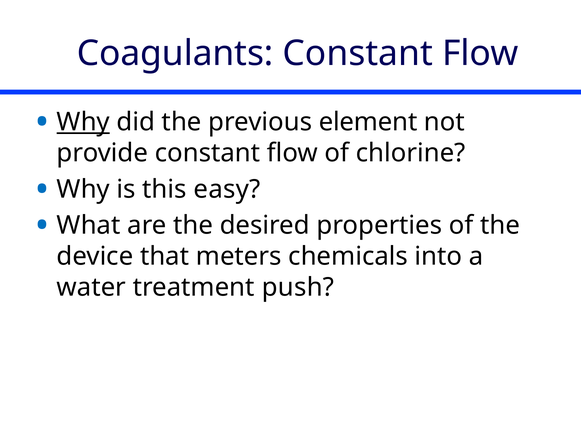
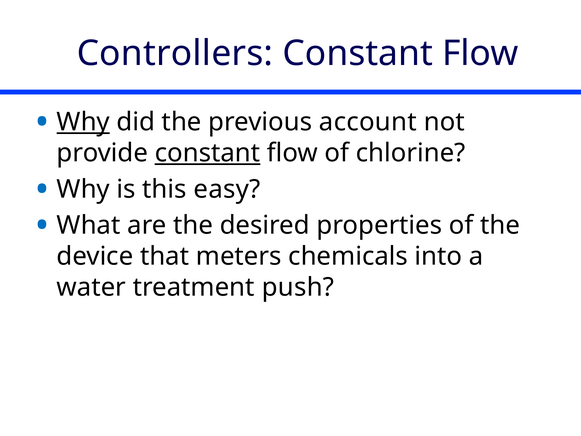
Coagulants: Coagulants -> Controllers (175, 53)
element: element -> account (368, 122)
constant underline: none -> present (207, 153)
